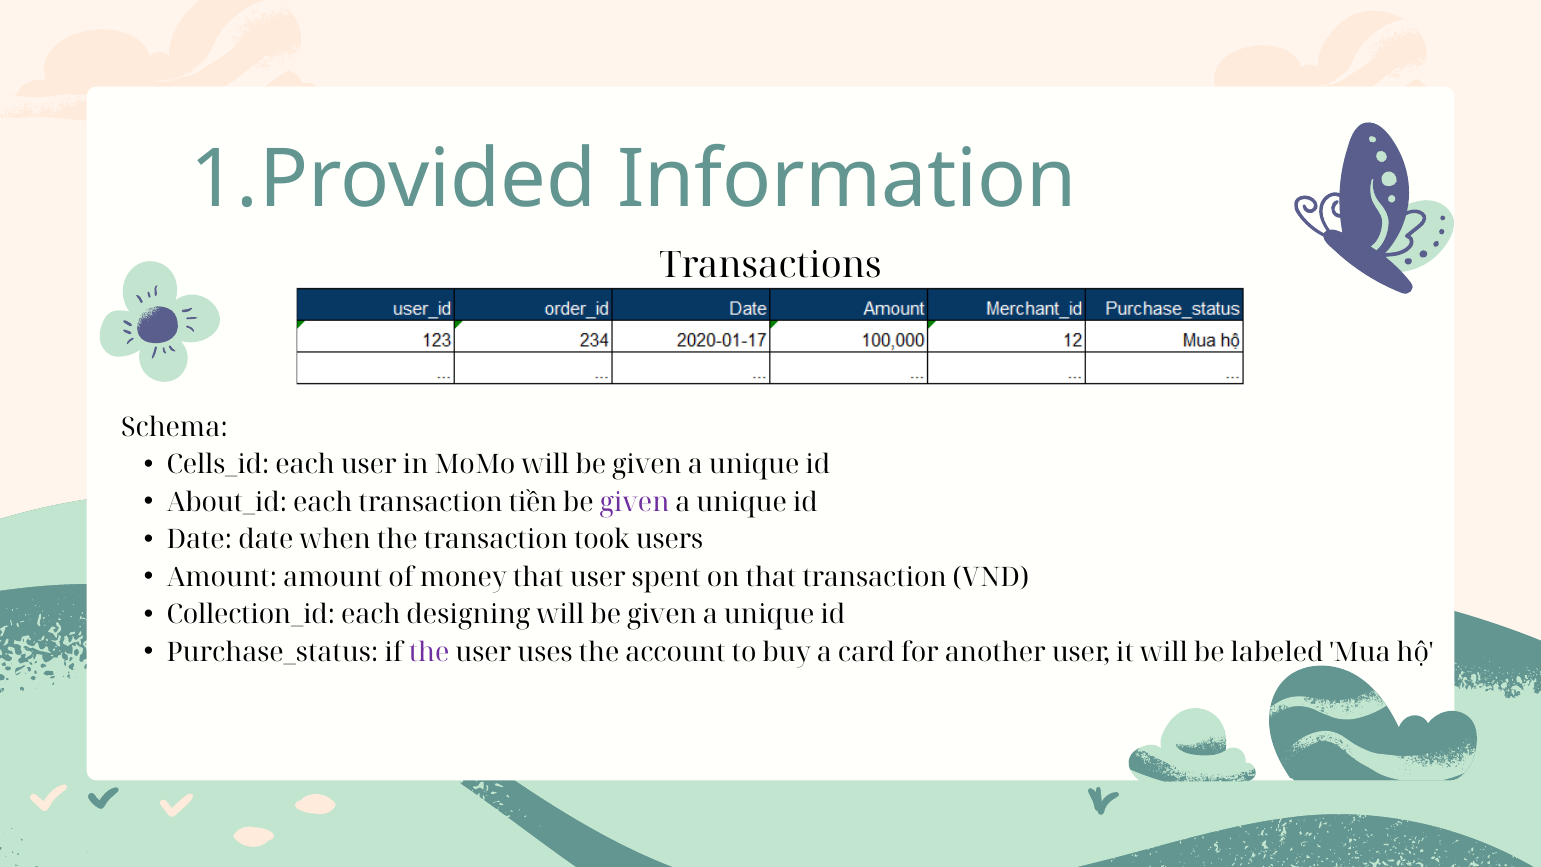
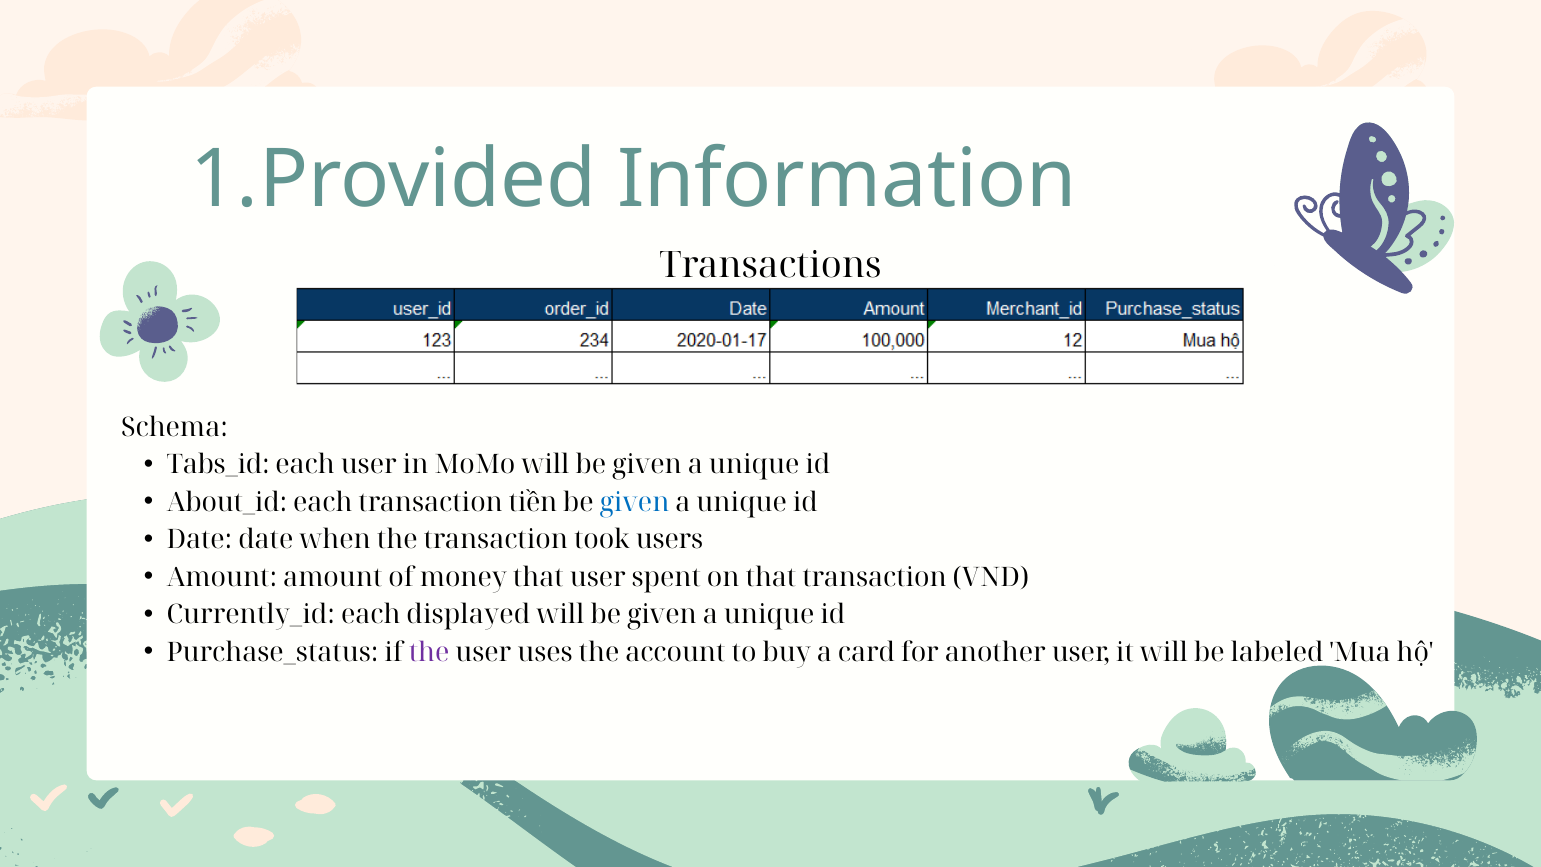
Cells_id: Cells_id -> Tabs_id (218, 465)
given colour: purple -> blue (635, 502)
Collection_id: Collection_id -> Currently_id (251, 615)
designing: designing -> displayed (468, 615)
